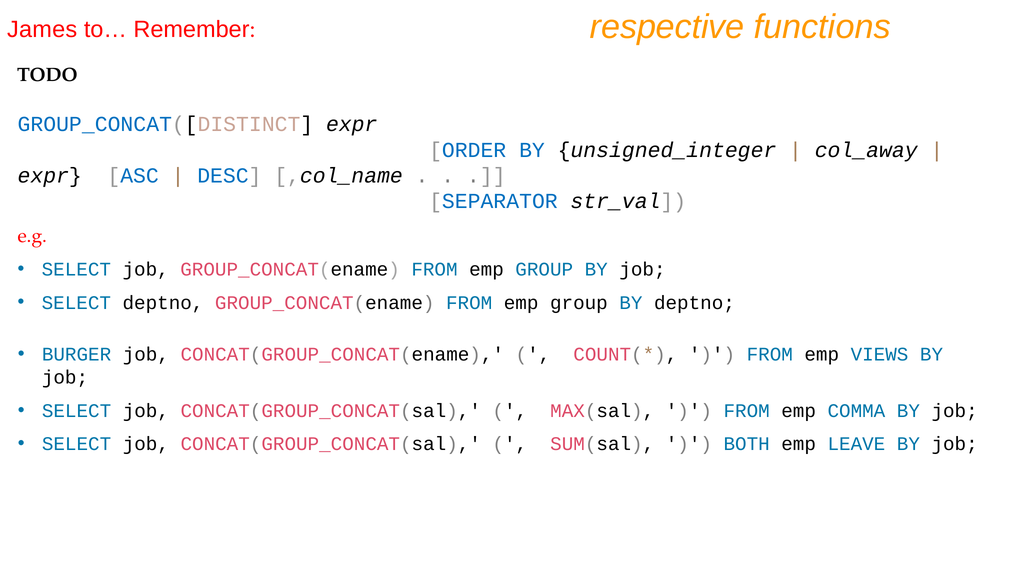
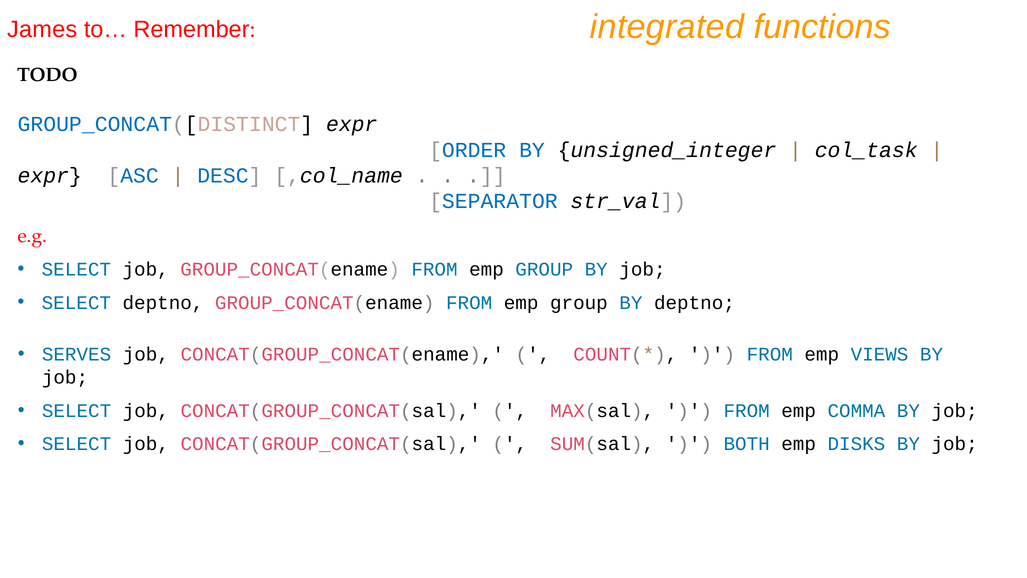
respective: respective -> integrated (667, 27)
col_away: col_away -> col_task (866, 150)
BURGER: BURGER -> SERVES (77, 354)
LEAVE: LEAVE -> DISKS (856, 444)
